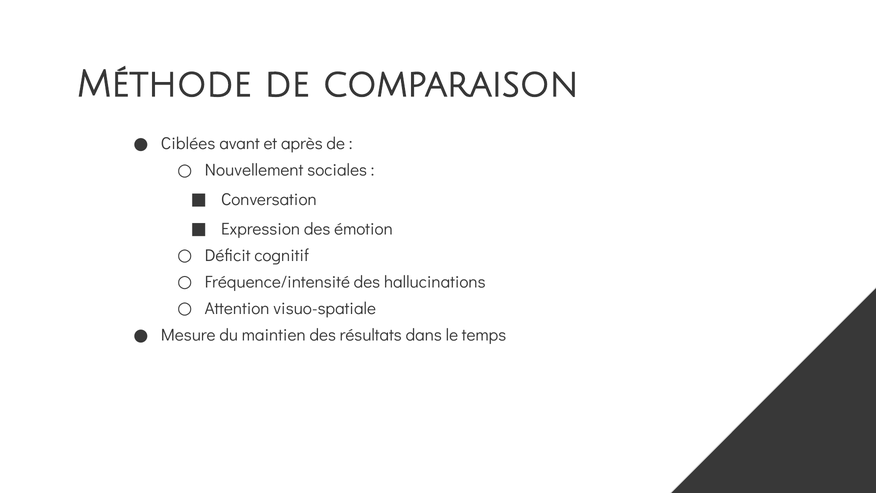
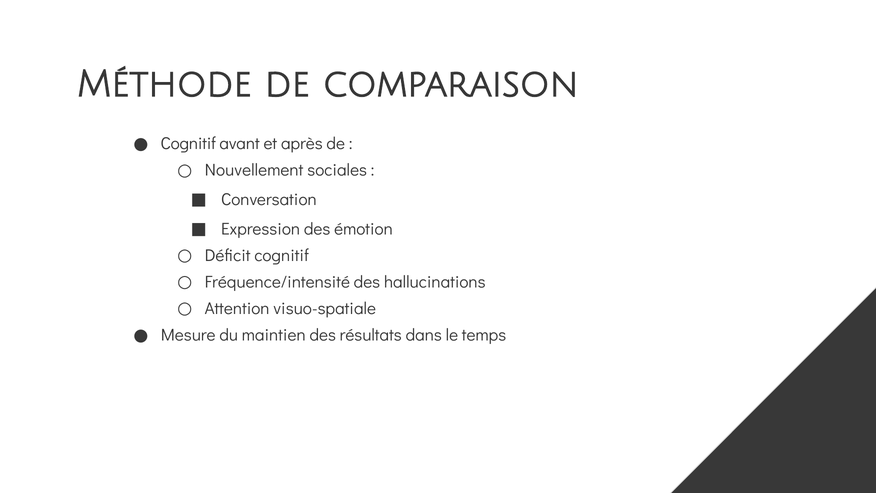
Ciblées: Ciblées -> Cognitif (188, 144)
